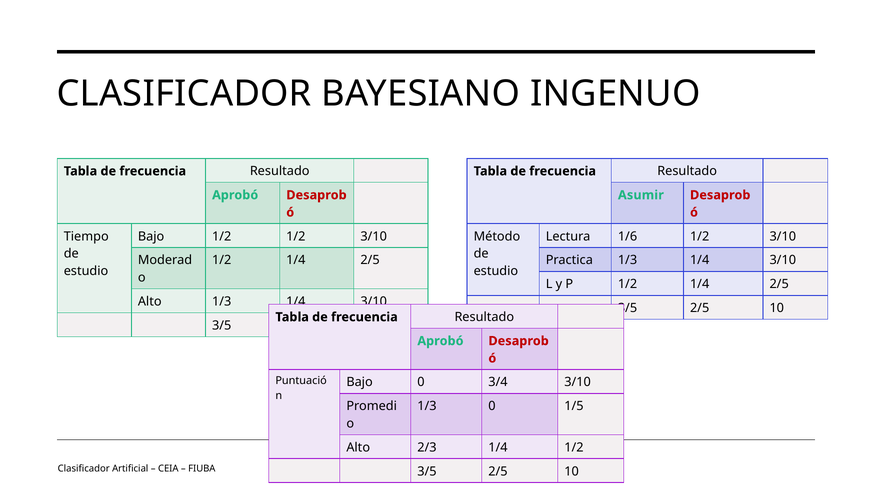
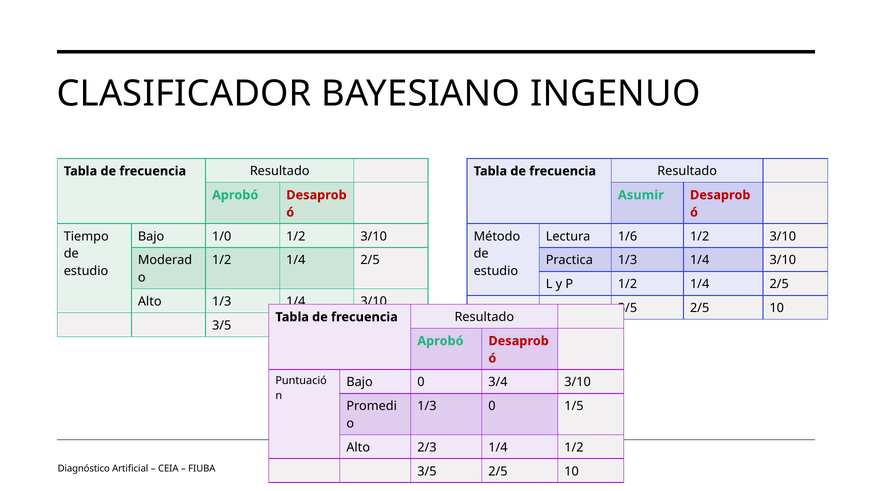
Bajo 1/2: 1/2 -> 1/0 (222, 236)
Clasificador: Clasificador -> Diagnóstico (84, 468)
